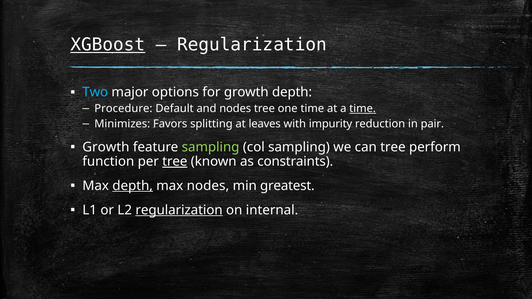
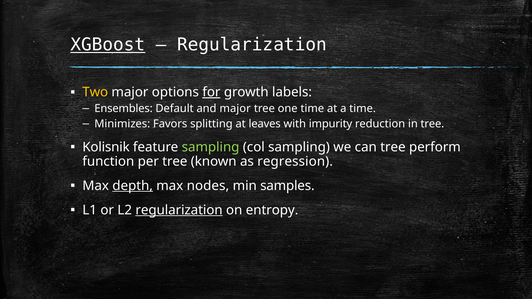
Two colour: light blue -> yellow (95, 92)
for underline: none -> present (211, 92)
growth depth: depth -> labels (292, 92)
Procedure: Procedure -> Ensembles (124, 109)
and nodes: nodes -> major (235, 109)
time underline: present -> none (363, 109)
in pair: pair -> tree (432, 124)
Growth: Growth -> Kolisnik (106, 147)
tree underline: present -> none (175, 162)
constraints: constraints -> regression (295, 162)
greatest: greatest -> samples (287, 186)
internal: internal -> entropy (272, 210)
